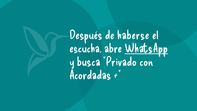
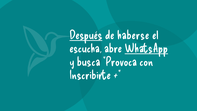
Después underline: none -> present (86, 35)
Privado: Privado -> Provoca (120, 62)
Acordadas: Acordadas -> Inscribirte (90, 75)
